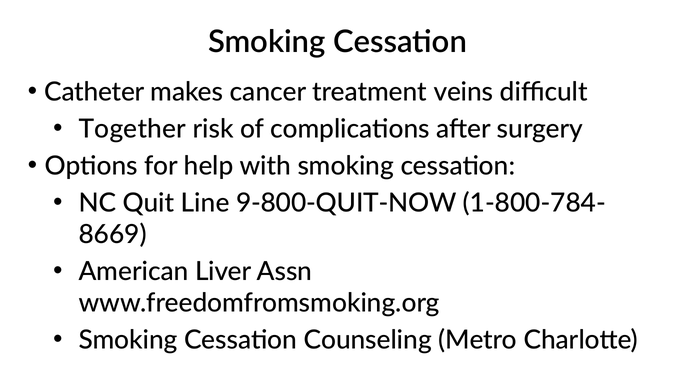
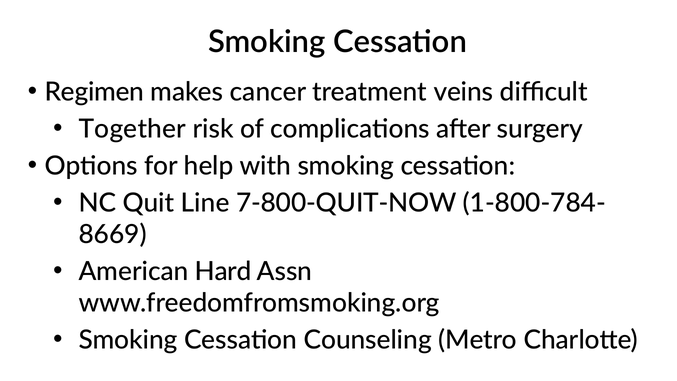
Catheter: Catheter -> Regimen (94, 92)
9-800-QUIT-NOW: 9-800-QUIT-NOW -> 7-800-QUIT-NOW (346, 203)
Liver: Liver -> Hard (223, 271)
